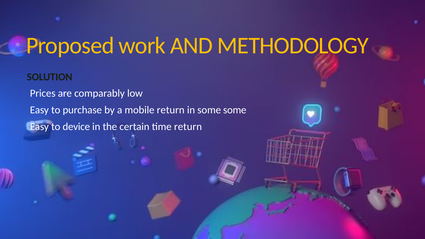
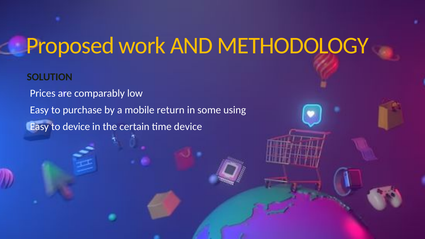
some some: some -> using (235, 110)
time return: return -> device (188, 127)
